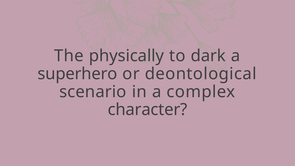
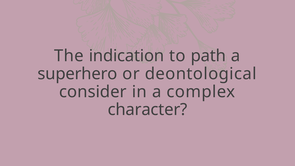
physically: physically -> indication (127, 56)
dark: dark -> path (208, 56)
scenario: scenario -> consider (93, 92)
